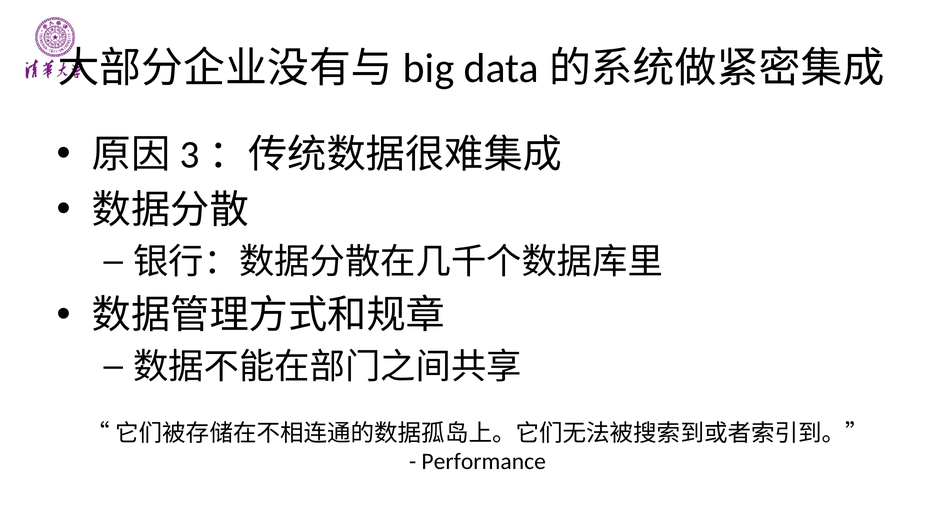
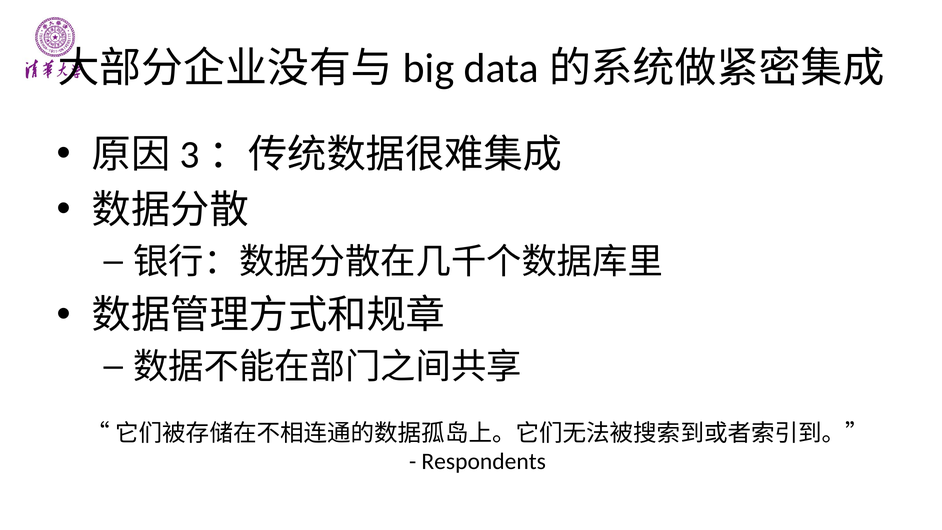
Performance: Performance -> Respondents (484, 461)
